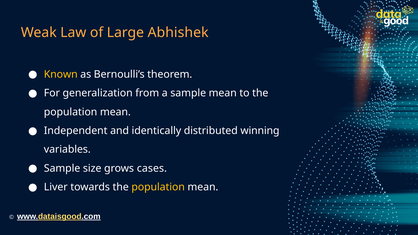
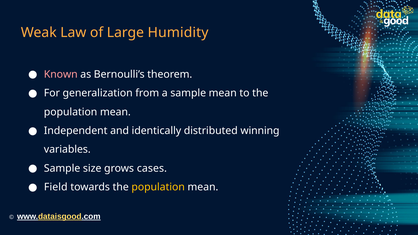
Abhishek: Abhishek -> Humidity (178, 32)
Known colour: yellow -> pink (61, 74)
Liver: Liver -> Field (56, 187)
